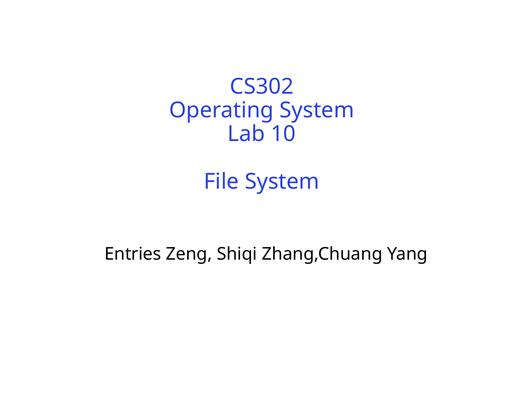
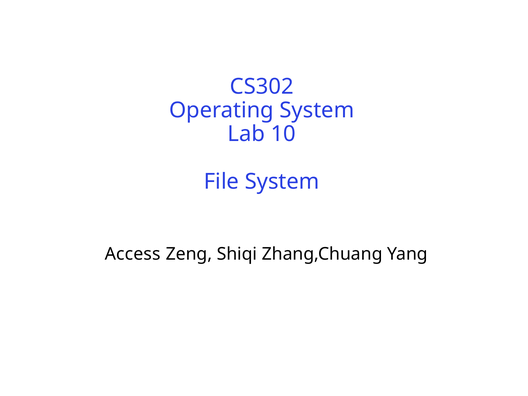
Entries: Entries -> Access (133, 254)
